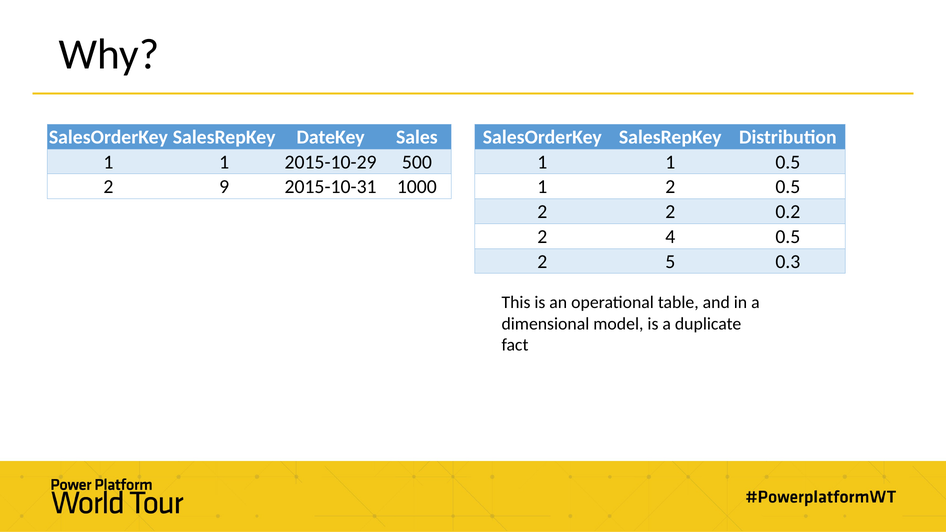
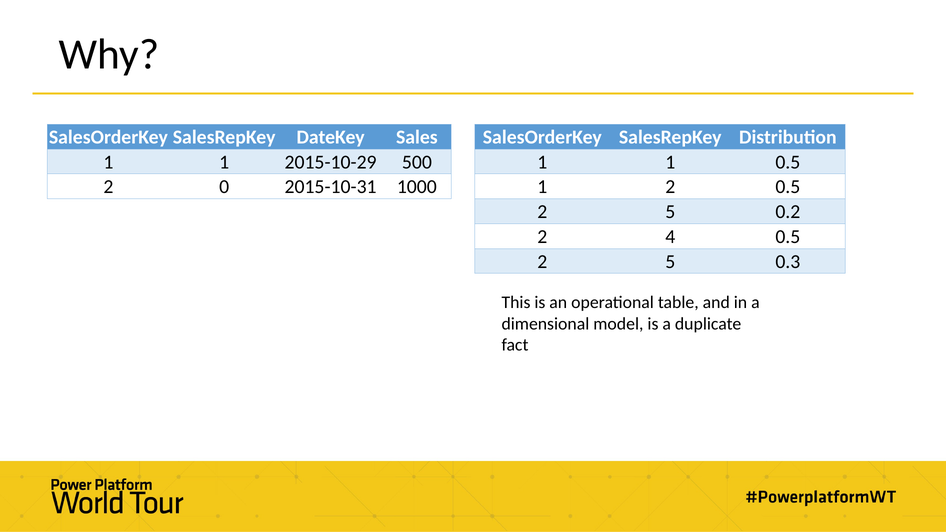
9: 9 -> 0 (224, 187)
2: 2 -> 5 (670, 212)
